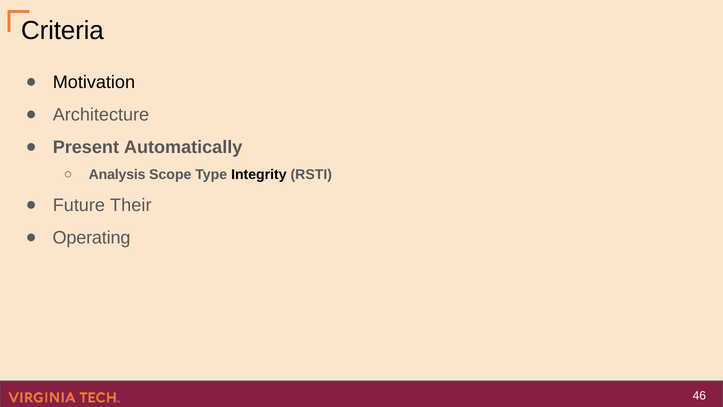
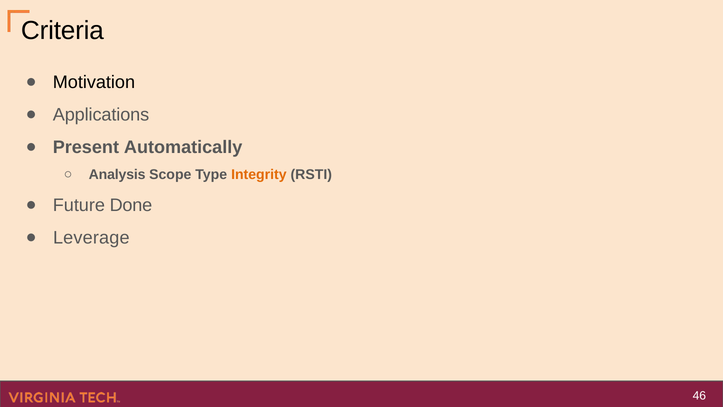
Architecture: Architecture -> Applications (101, 115)
Integrity colour: black -> orange (259, 174)
Their: Their -> Done (131, 205)
Operating: Operating -> Leverage (91, 237)
